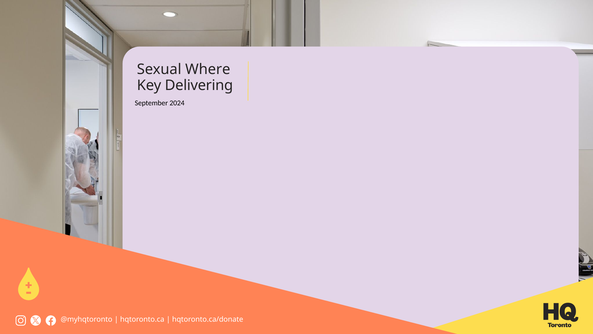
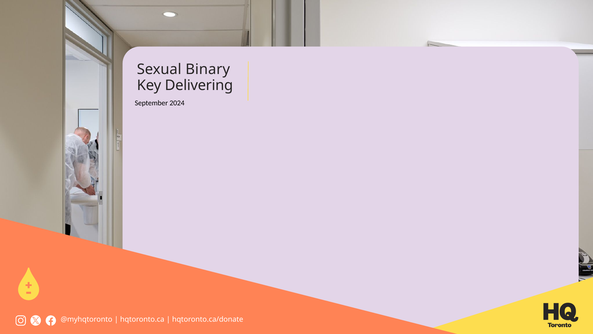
Where: Where -> Binary (208, 69)
